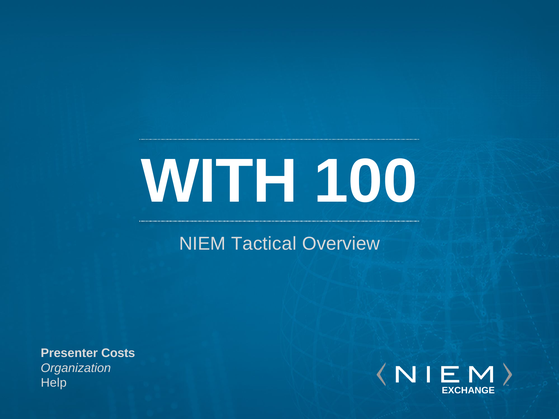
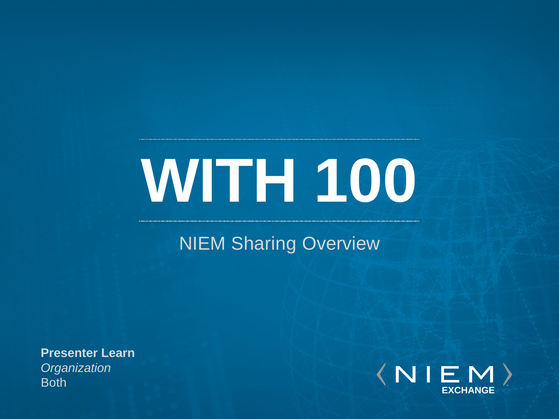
Tactical: Tactical -> Sharing (264, 244)
Costs: Costs -> Learn (118, 353)
Help: Help -> Both (54, 383)
